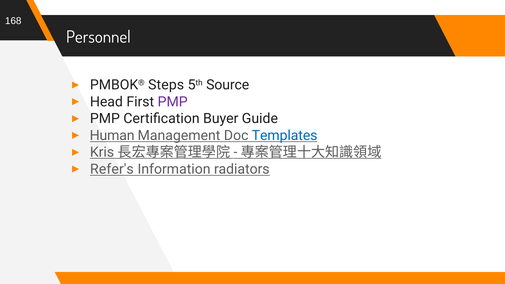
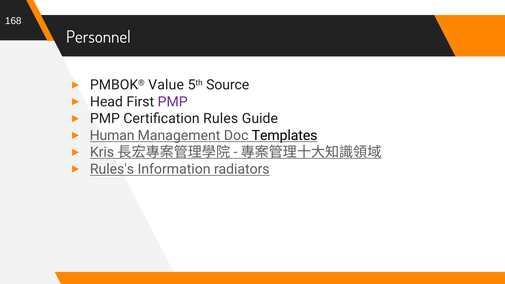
Steps: Steps -> Value (166, 85)
Buyer: Buyer -> Rules (221, 119)
Templates colour: blue -> black (285, 136)
Refer's: Refer's -> Rules's (112, 169)
